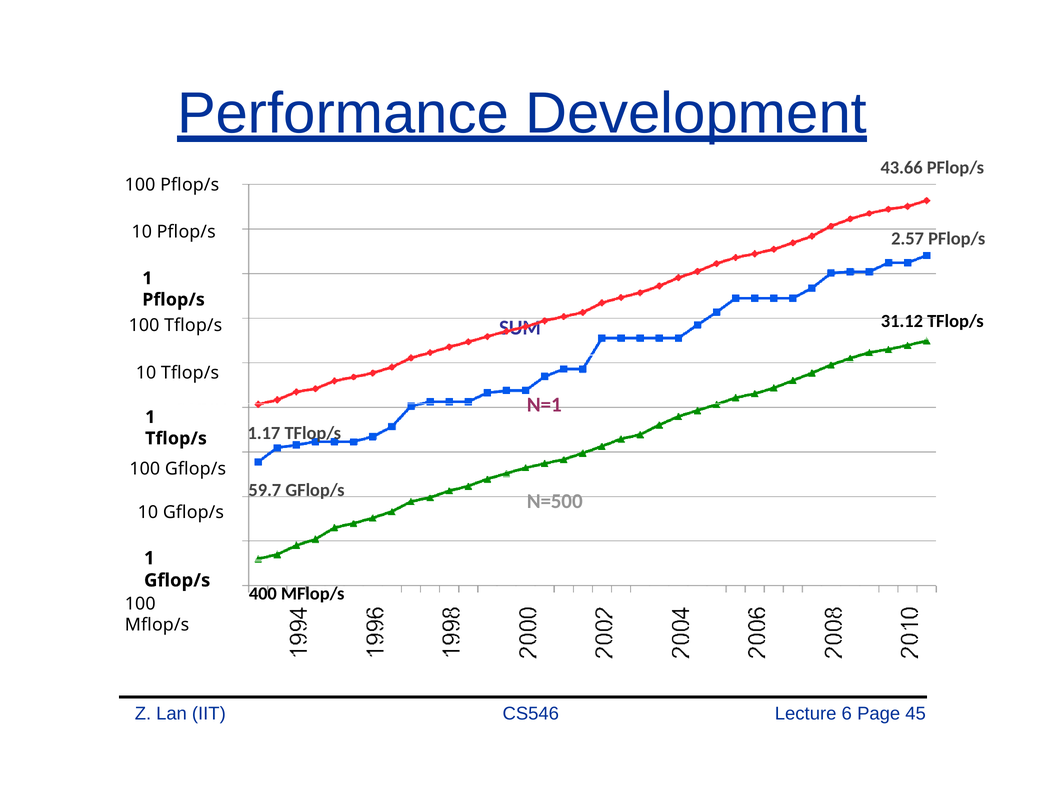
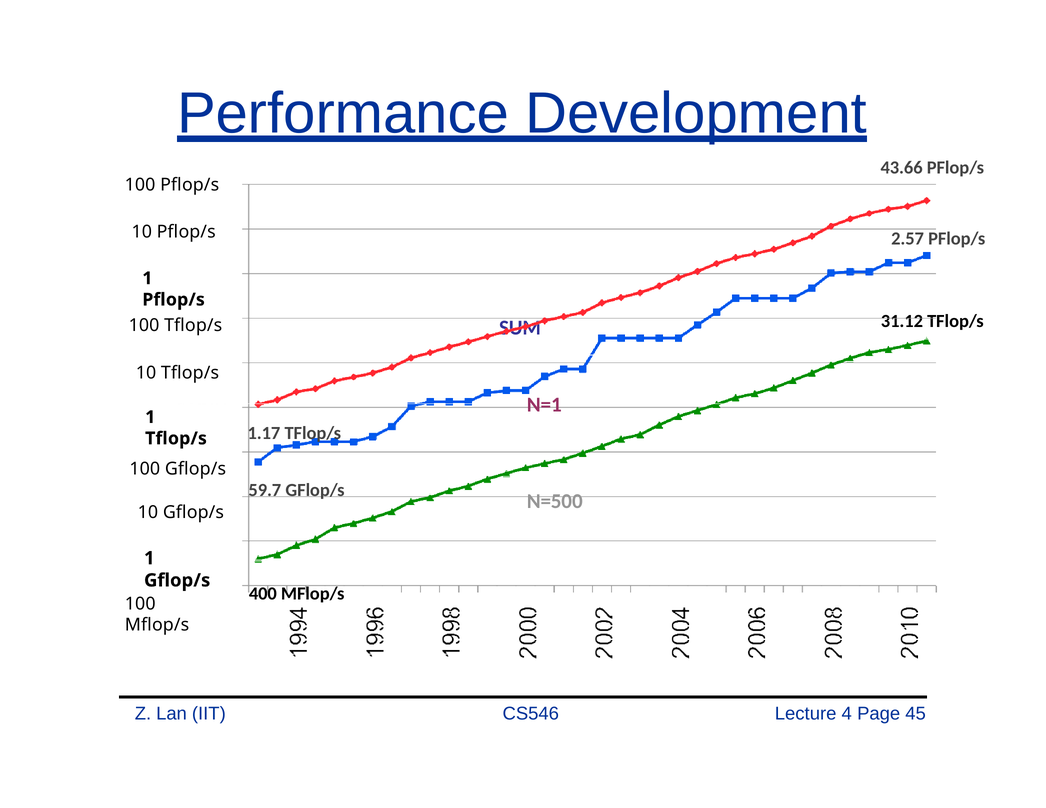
6: 6 -> 4 (847, 714)
